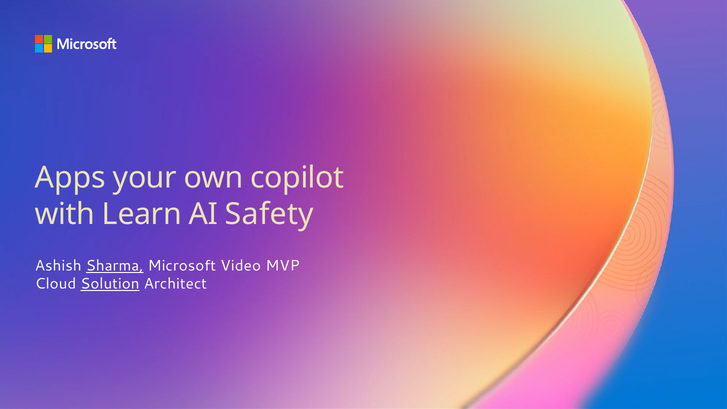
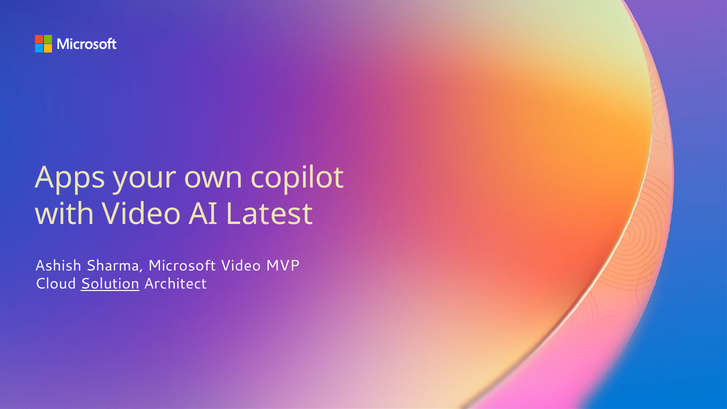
with Learn: Learn -> Video (142, 214)
Safety: Safety -> Latest (269, 214)
Sharma underline: present -> none (115, 266)
